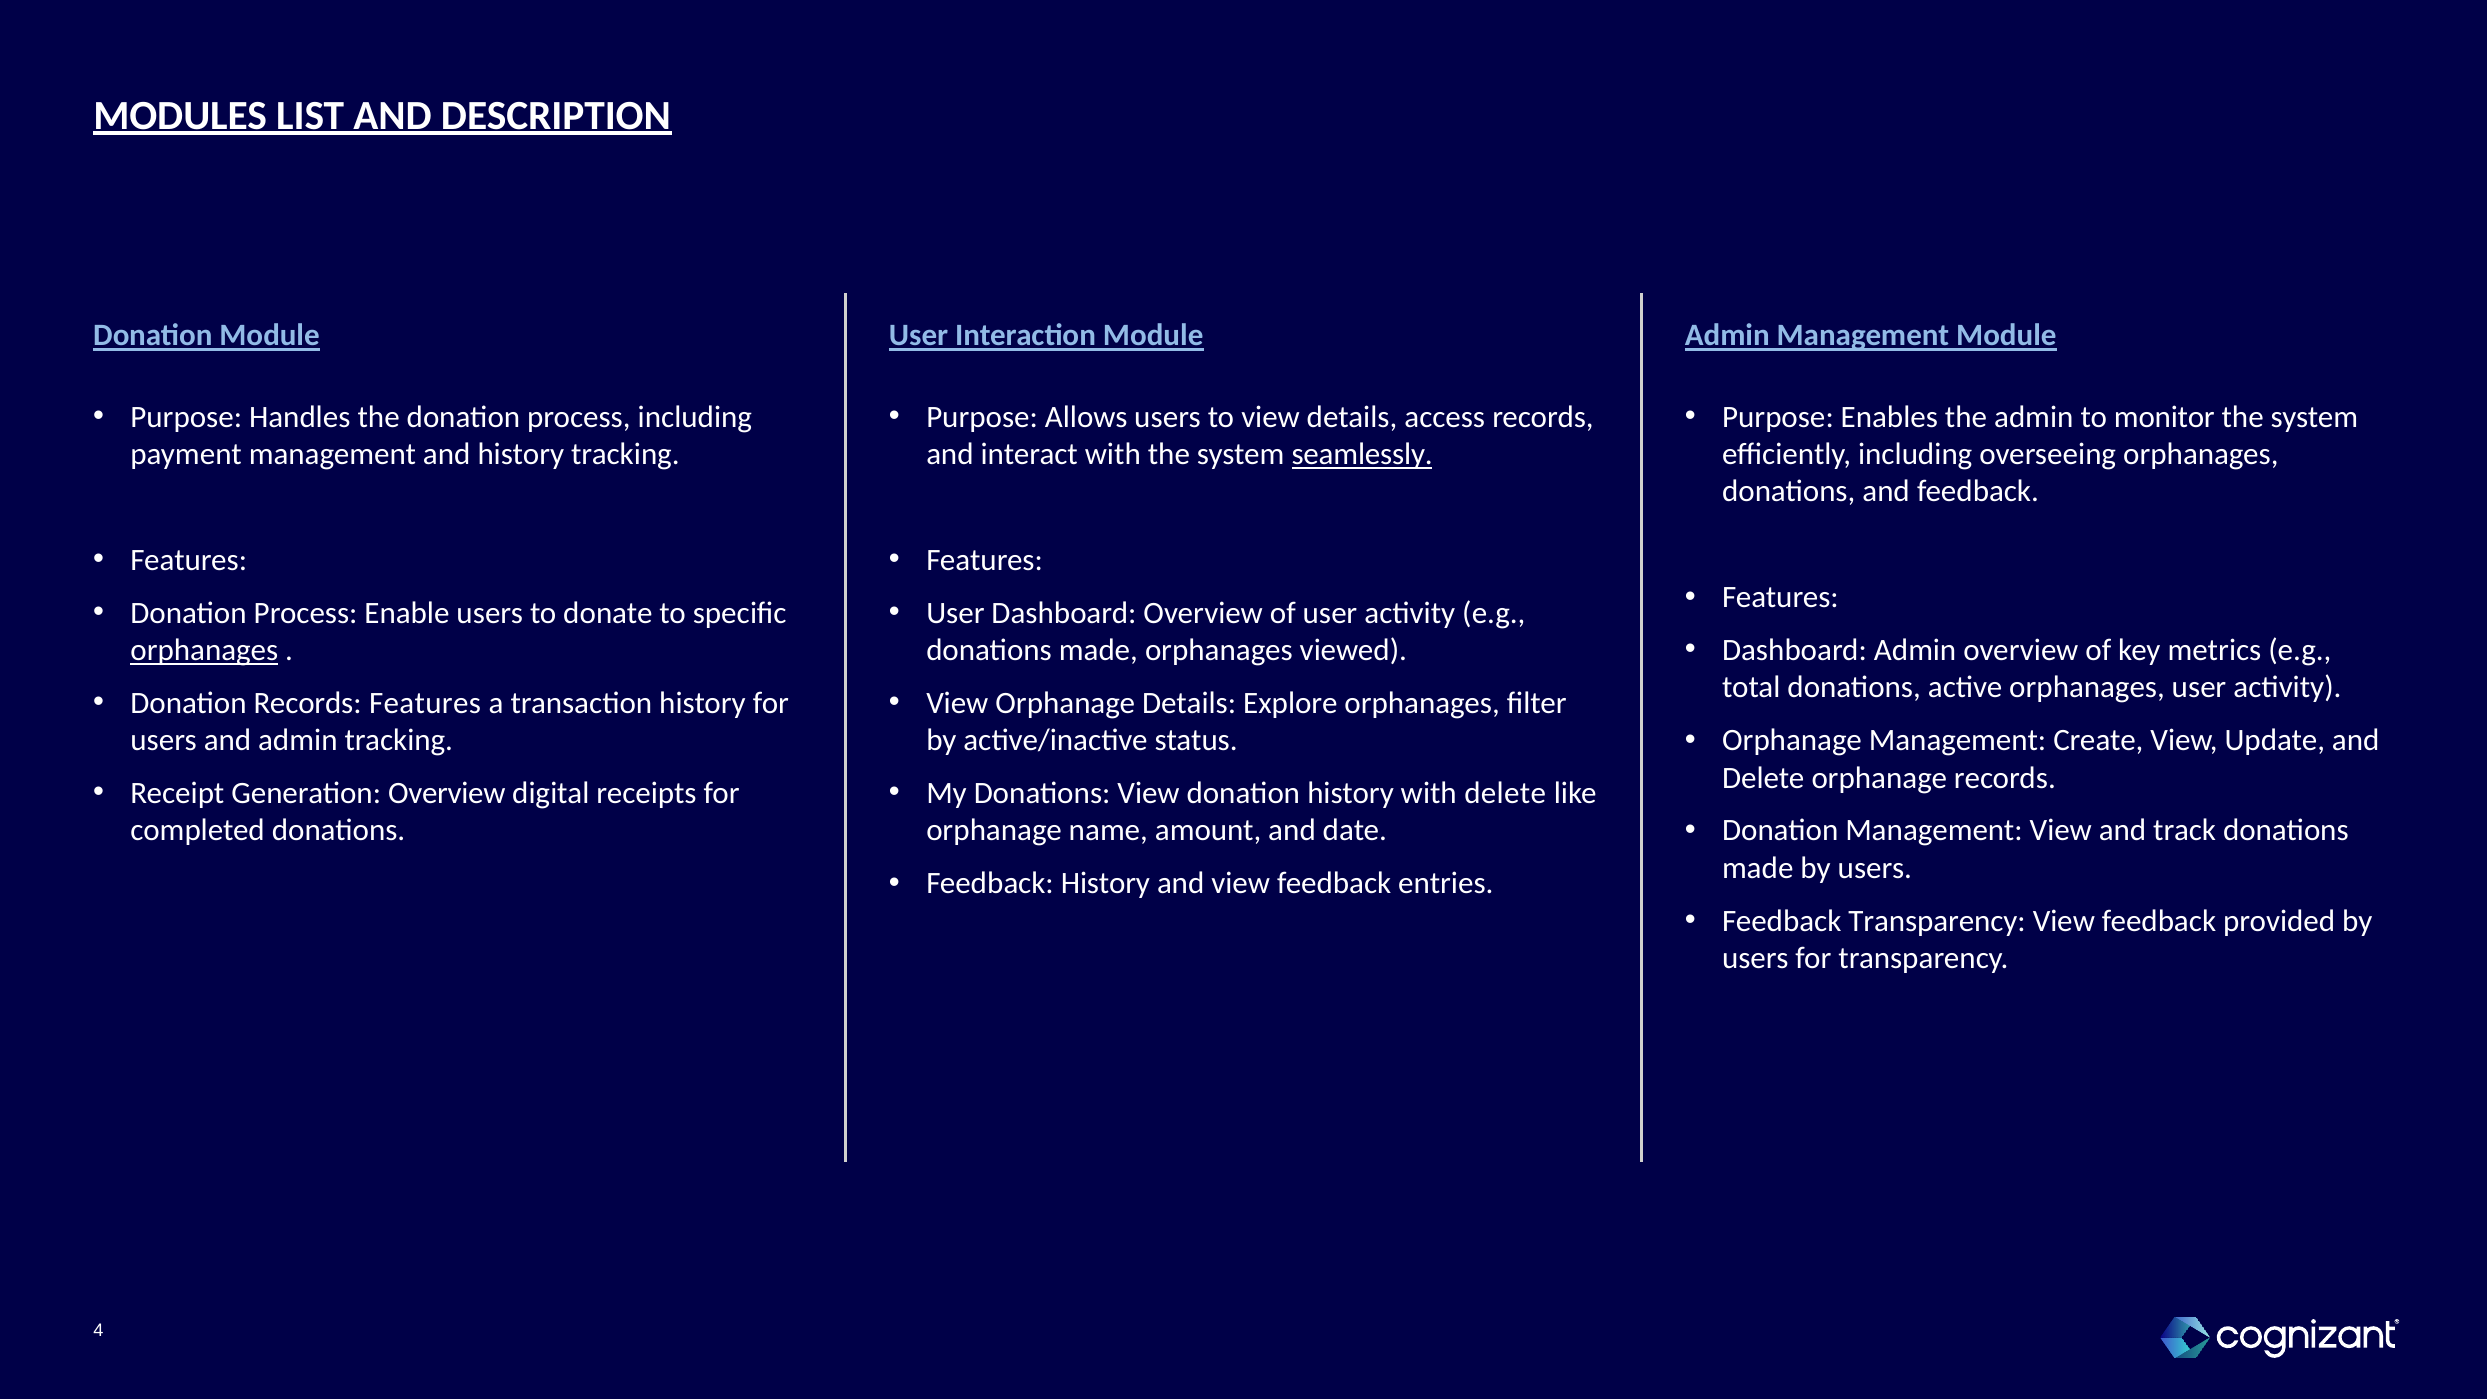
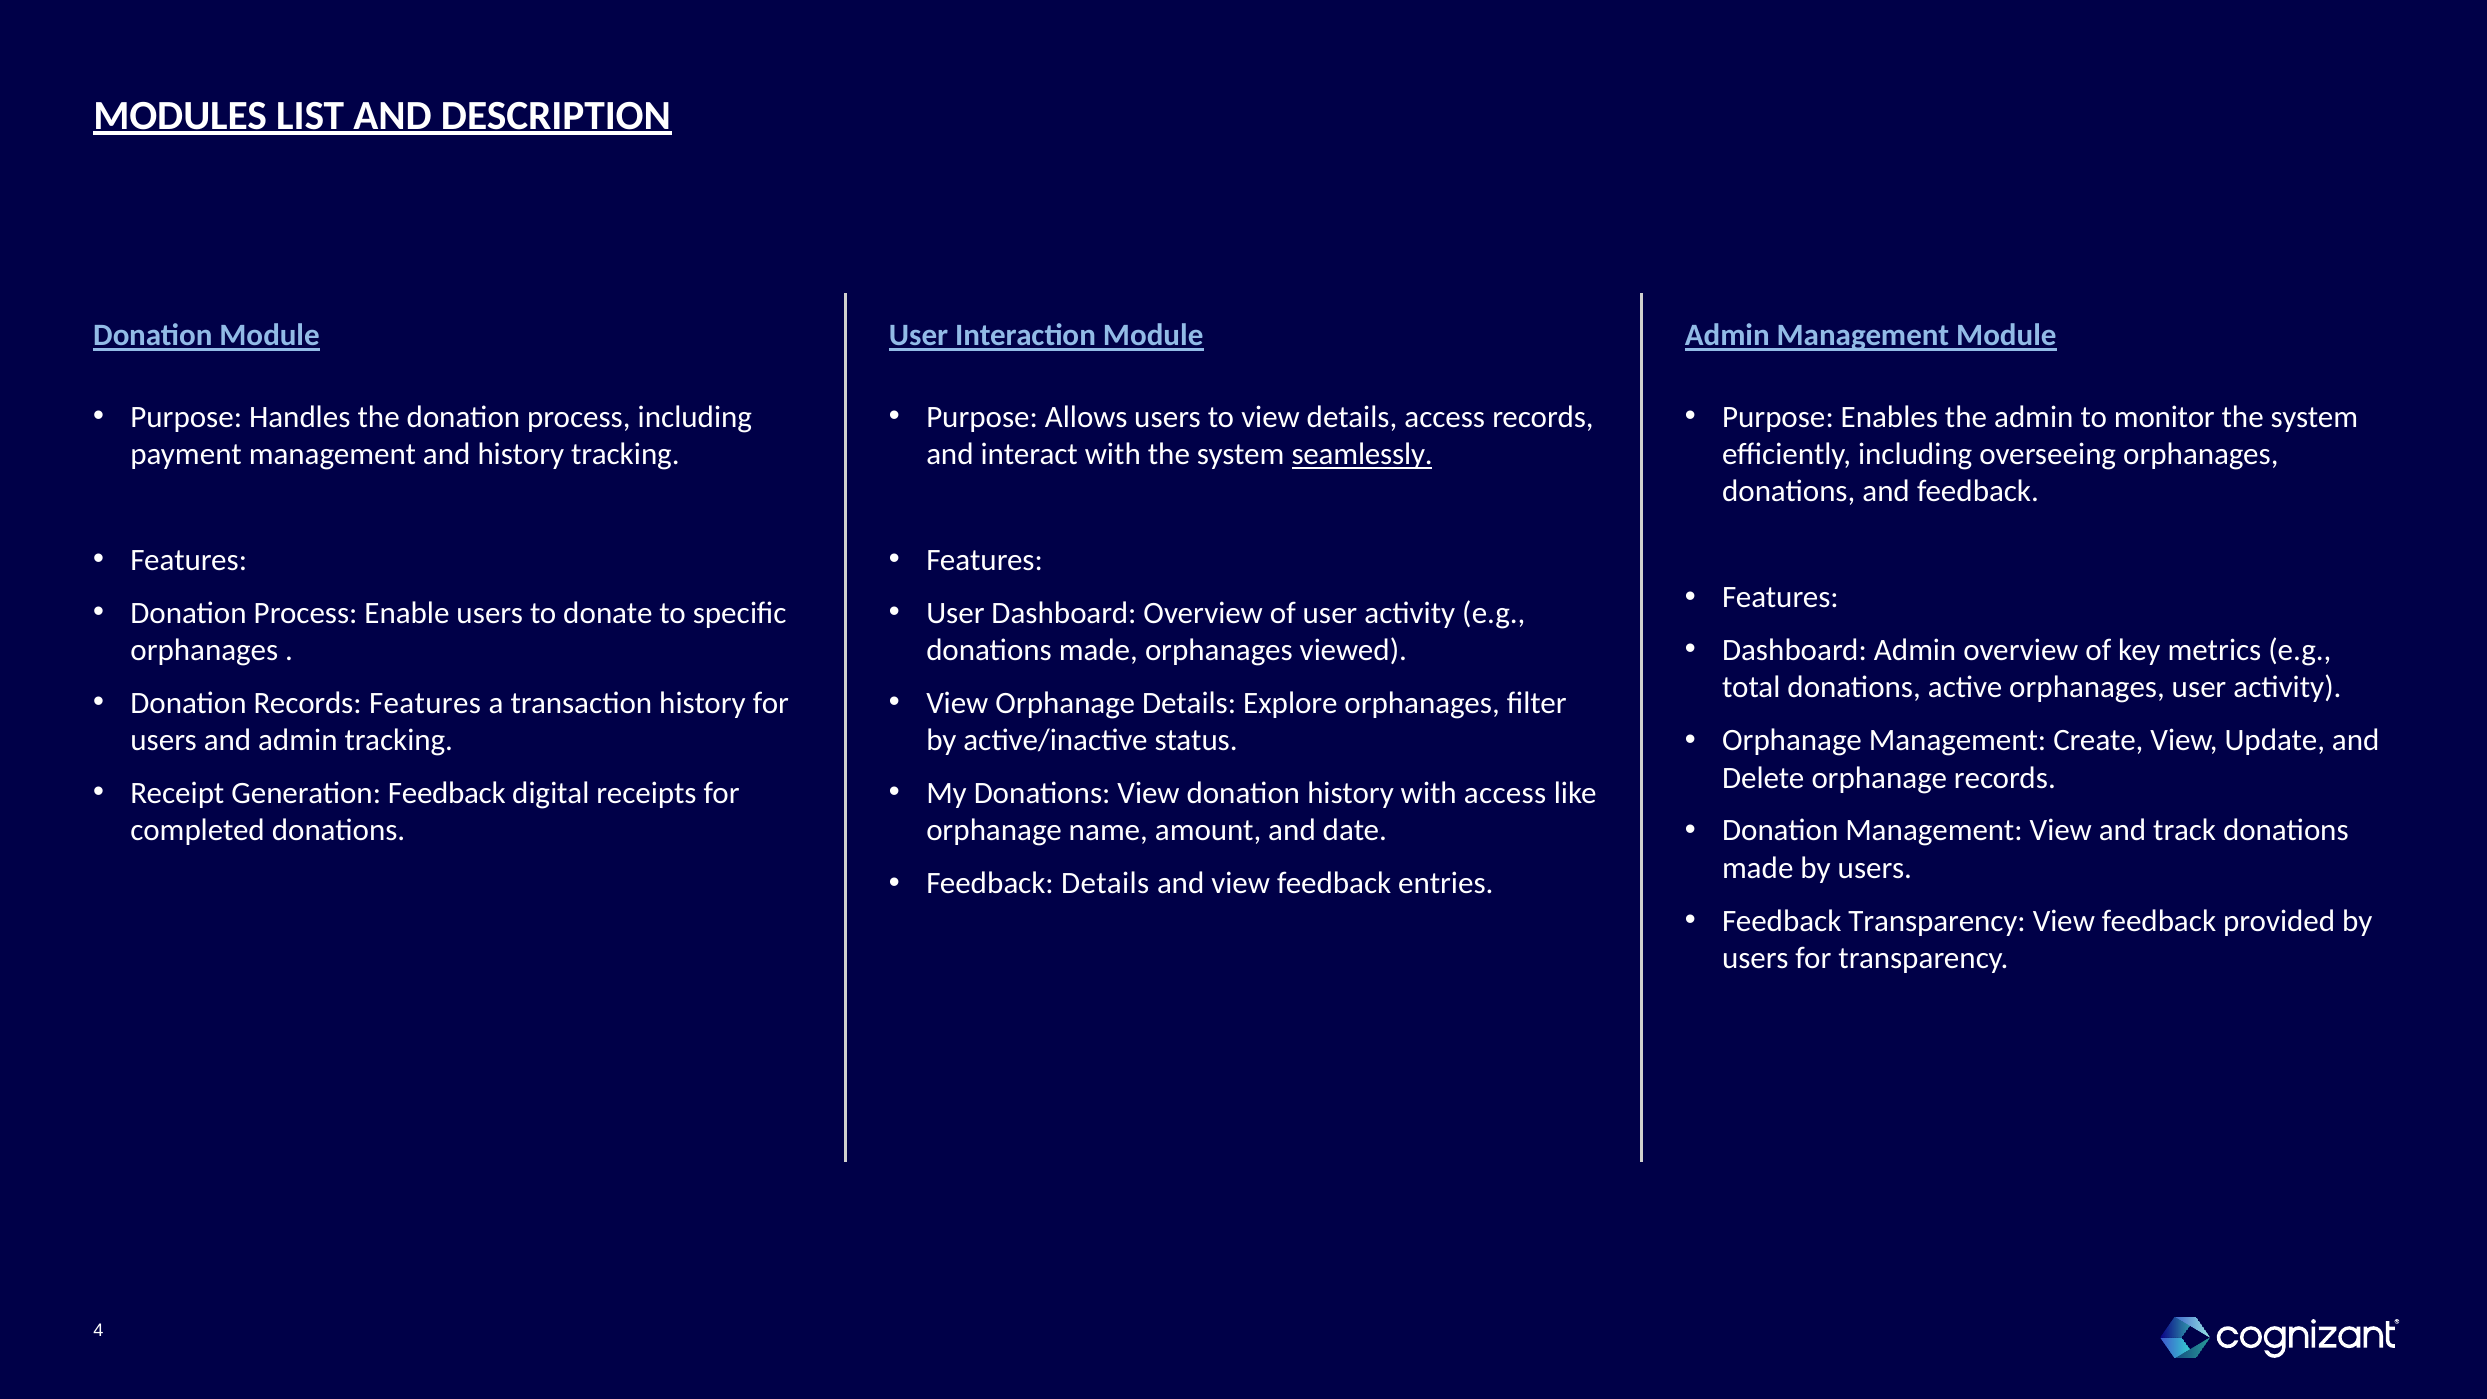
orphanages underline: present -> none (204, 650)
Generation Overview: Overview -> Feedback (447, 793)
with delete: delete -> access (1505, 793)
Feedback History: History -> Details (1105, 884)
